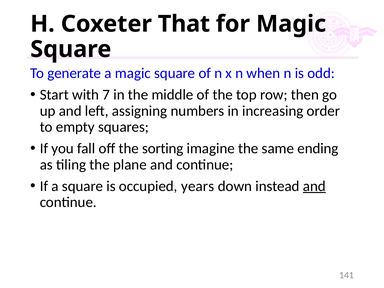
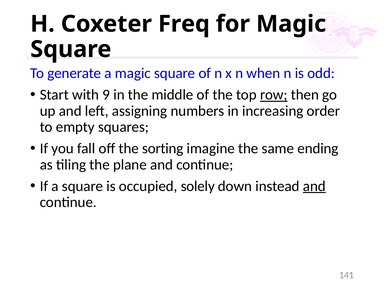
That: That -> Freq (184, 24)
7: 7 -> 9 (106, 95)
row underline: none -> present (274, 95)
years: years -> solely (198, 186)
